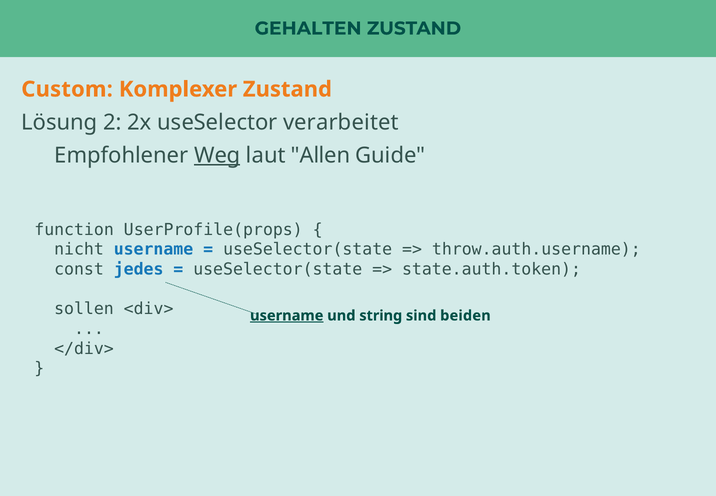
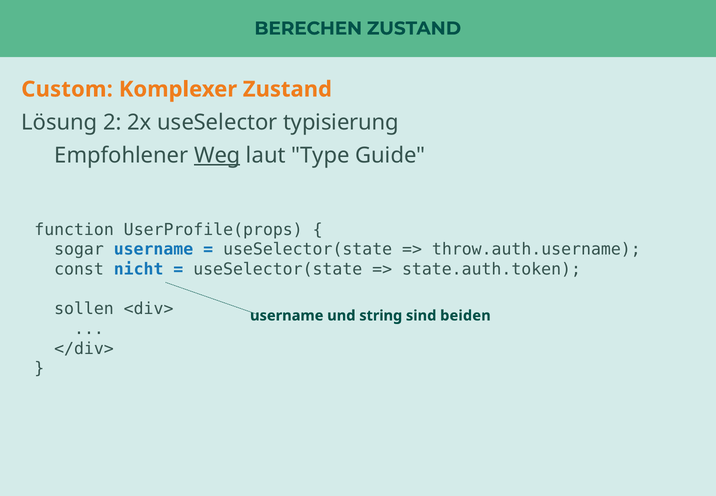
GEHALTEN: GEHALTEN -> BERECHEN (308, 28)
verarbeitet: verarbeitet -> typisierung (341, 122)
Allen: Allen -> Type (320, 155)
nicht: nicht -> sogar (79, 249)
jedes: jedes -> nicht (139, 269)
username underline: present -> none (287, 315)
